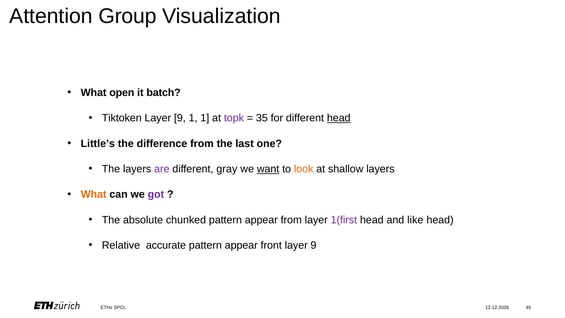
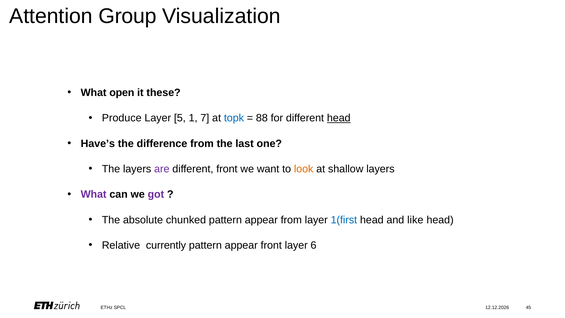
batch: batch -> these (164, 93)
Tiktoken: Tiktoken -> Produce (122, 118)
9: 9 -> 5 (180, 118)
1 1: 1 -> 7 (205, 118)
topk colour: purple -> blue (234, 118)
35: 35 -> 88 (262, 118)
Little’s: Little’s -> Have’s (98, 143)
different gray: gray -> front (227, 169)
want underline: present -> none (268, 169)
What colour: orange -> purple (94, 194)
1(first colour: purple -> blue (344, 220)
accurate: accurate -> currently (166, 245)
9: 9 -> 6 (314, 245)
